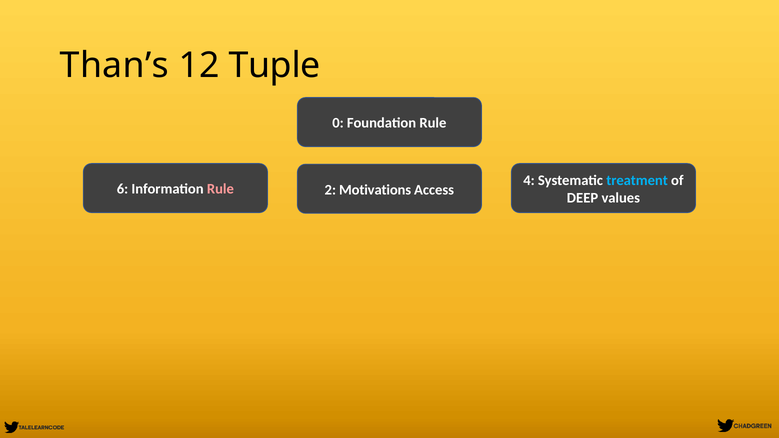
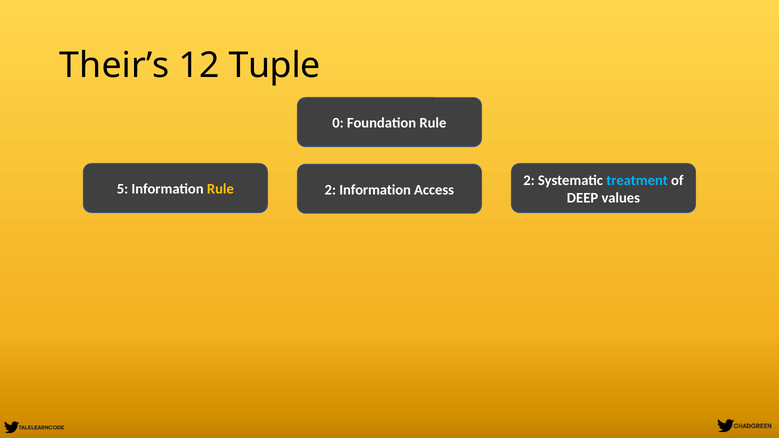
Than’s: Than’s -> Their’s (114, 65)
4: 4 -> 2 (529, 180)
6: 6 -> 5 (122, 189)
Rule colour: pink -> yellow (220, 189)
2 Motivations: Motivations -> Information (375, 190)
